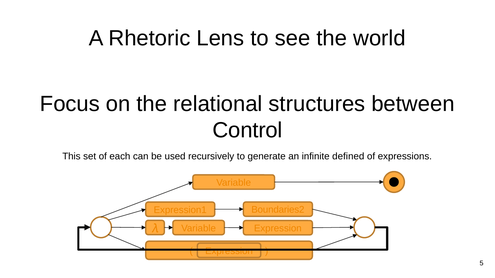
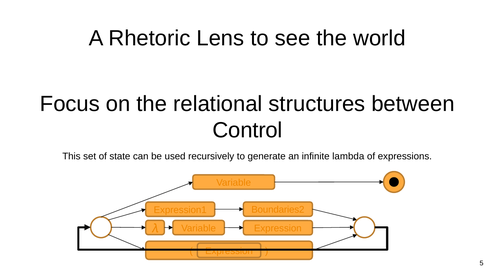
each: each -> state (120, 157)
defined: defined -> lambda (348, 157)
